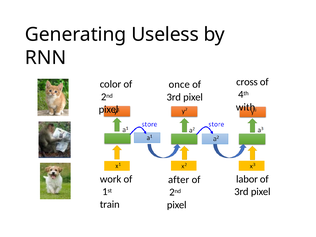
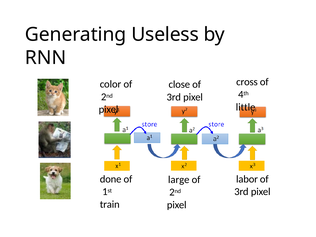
once: once -> close (179, 84)
with: with -> little (246, 107)
work: work -> done (111, 179)
after: after -> large (179, 180)
